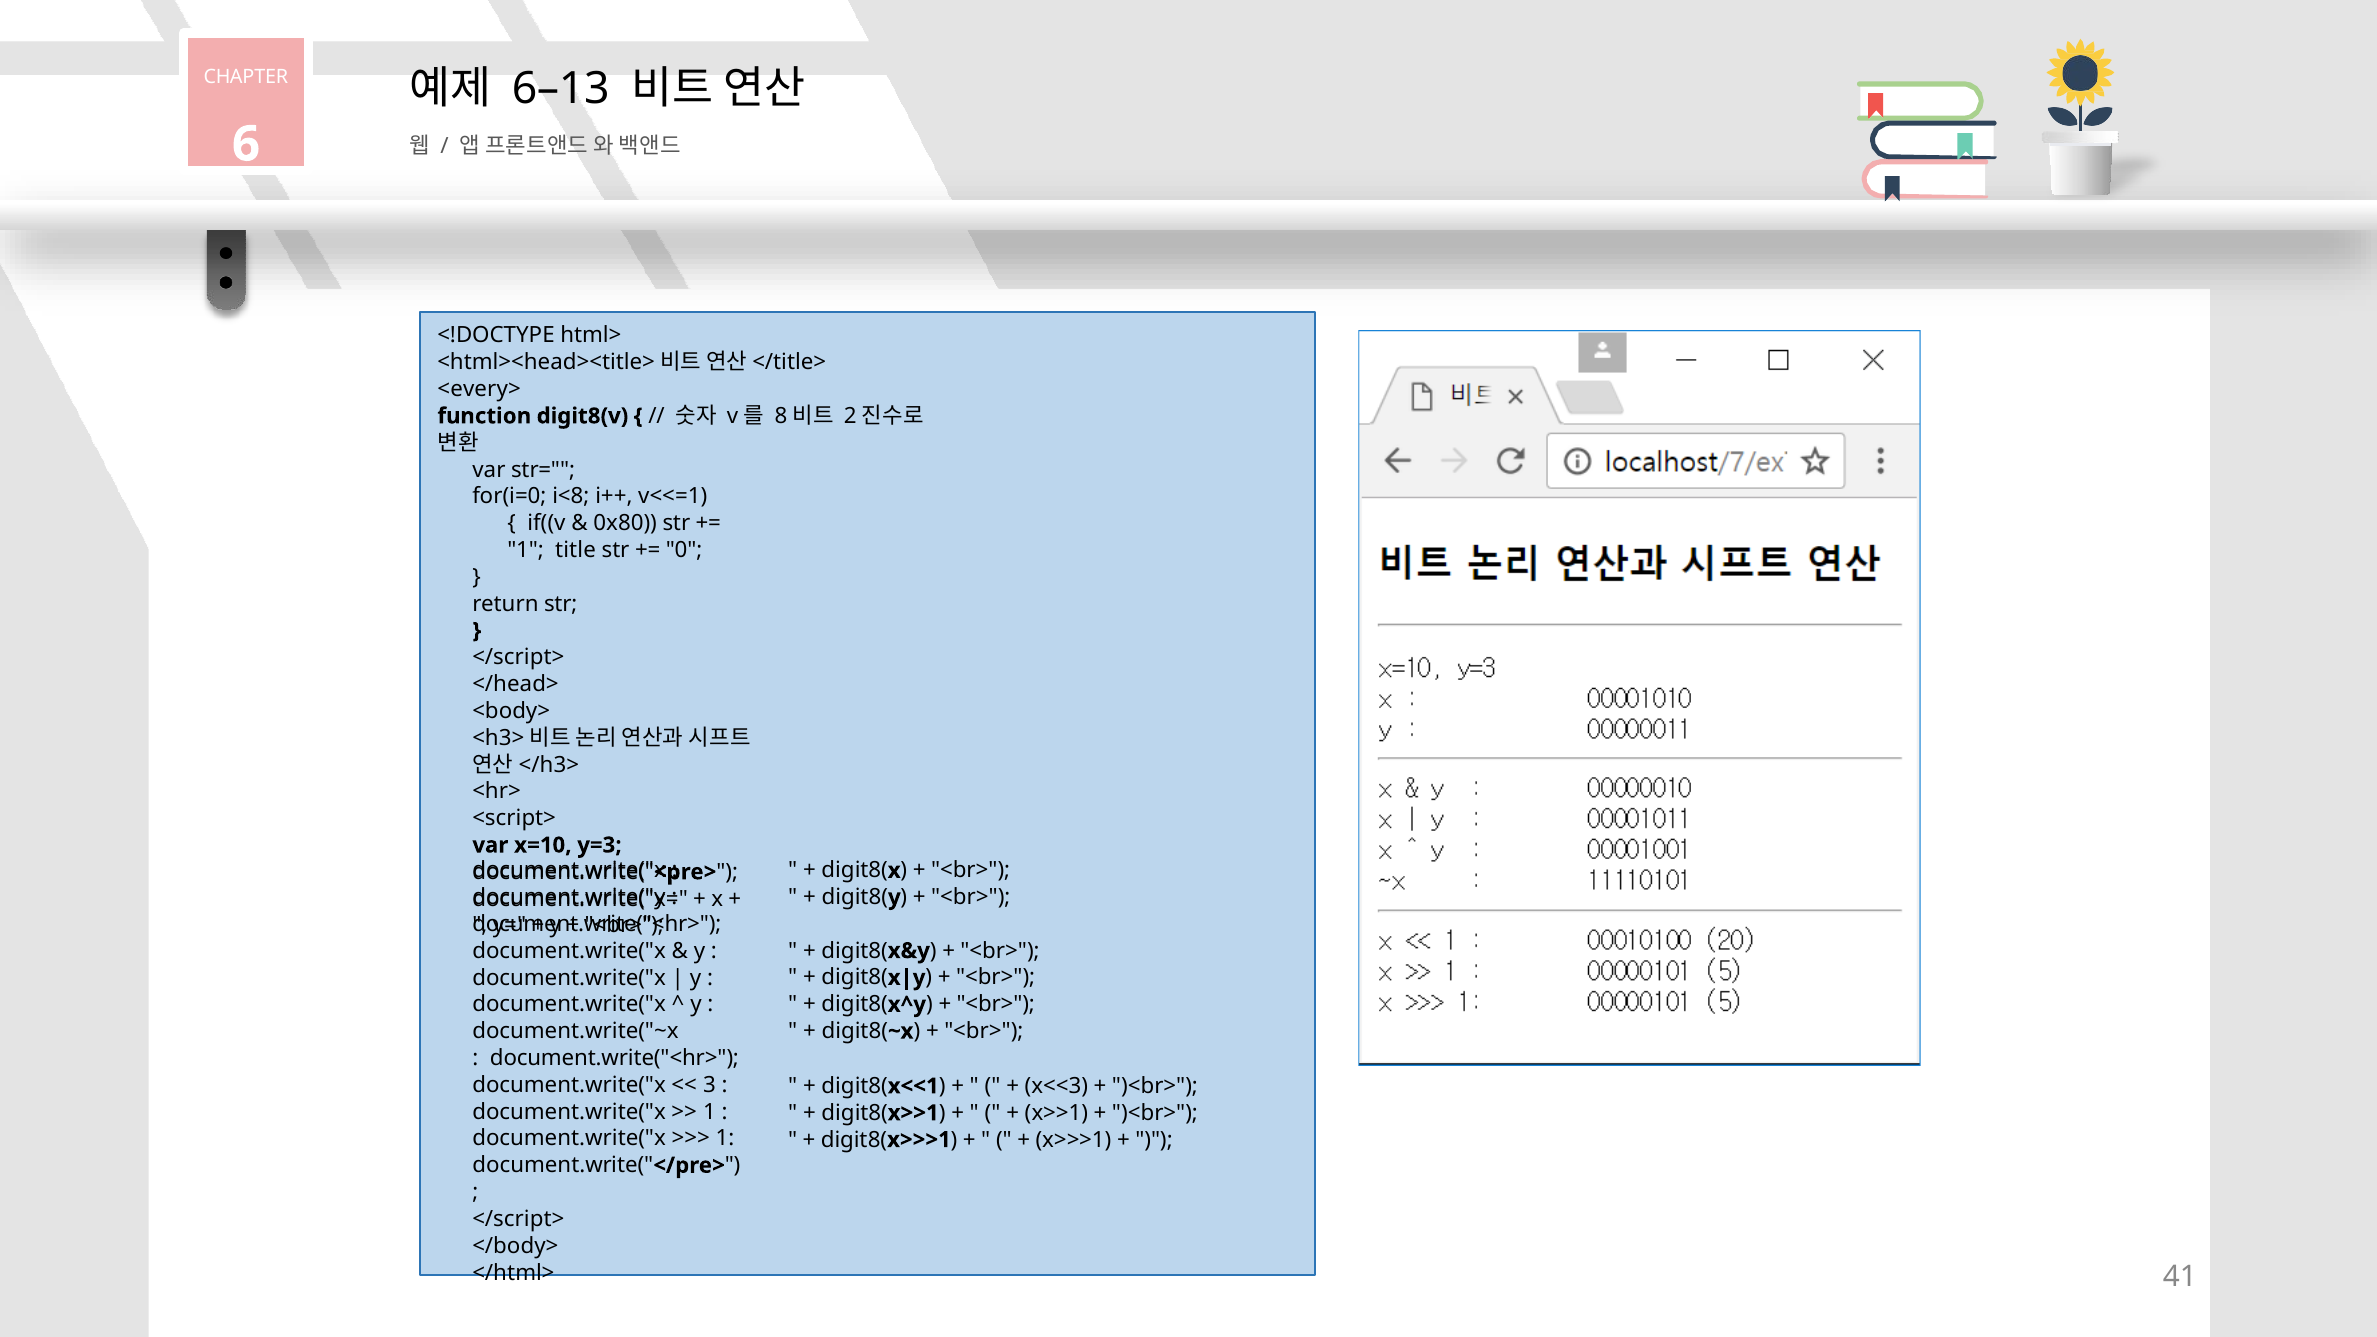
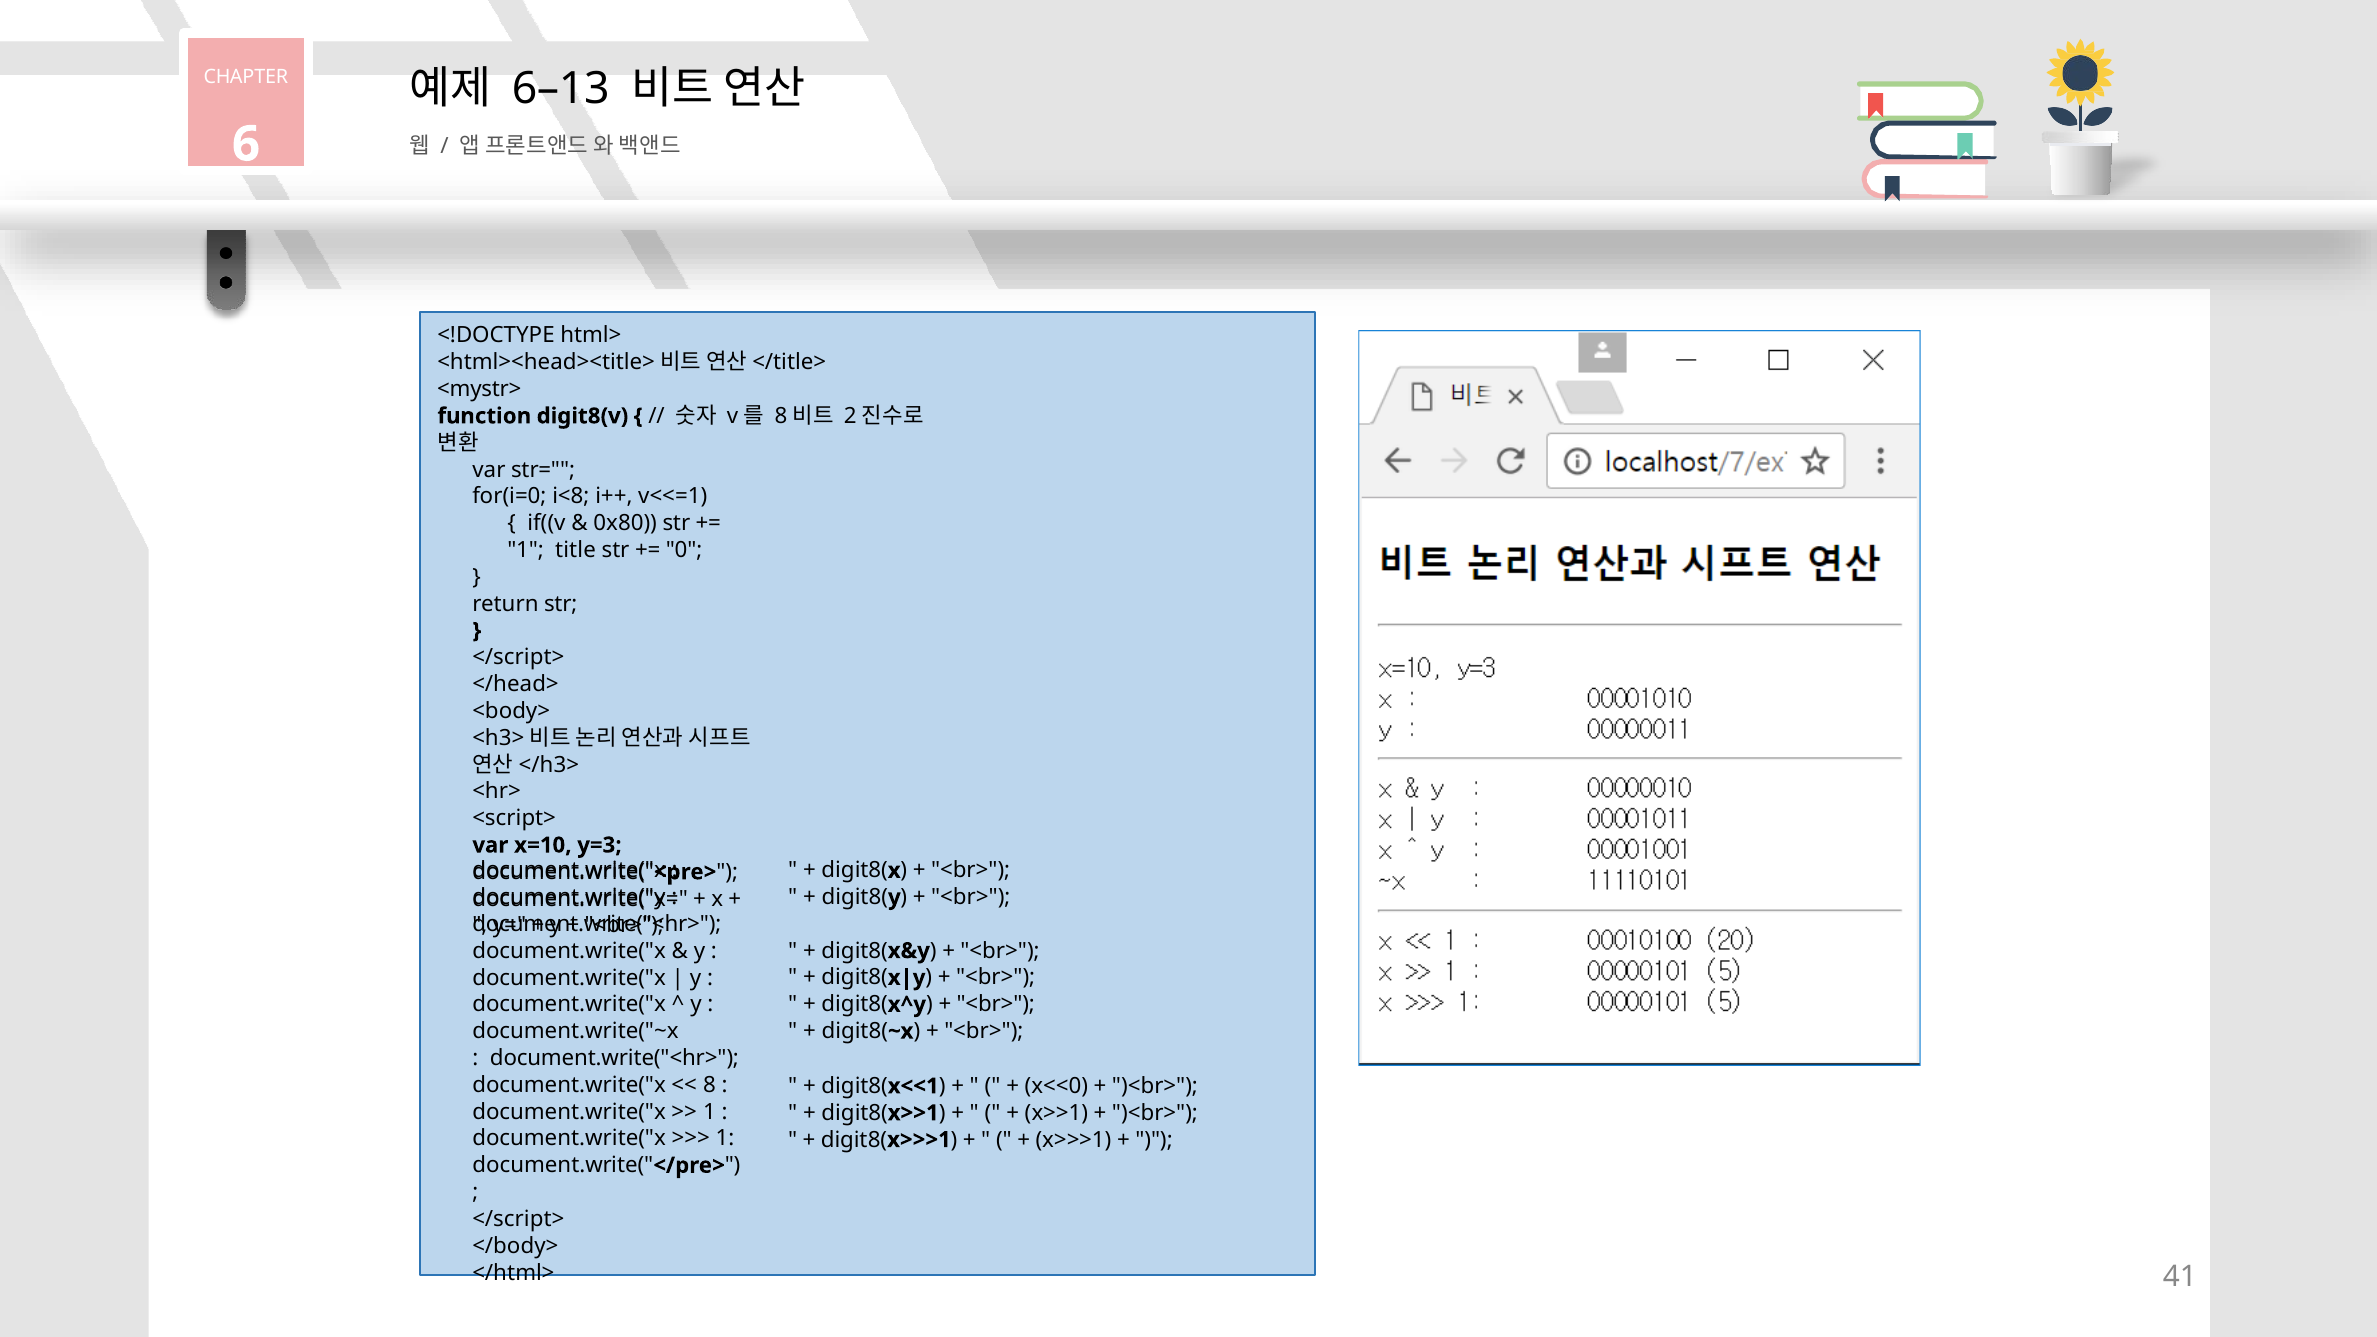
<every>: <every> -> <mystr> (479, 389)
3: 3 -> 8 (710, 1085)
x<<3: x<<3 -> x<<0 (1056, 1086)
